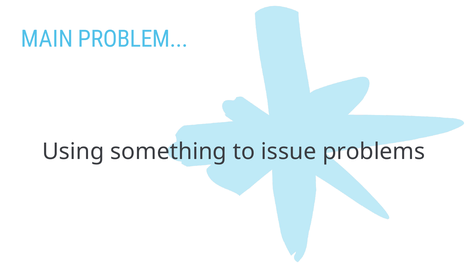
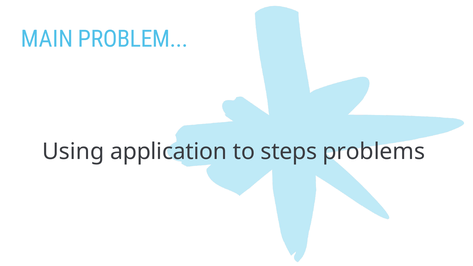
something: something -> application (169, 152)
issue: issue -> steps (289, 152)
